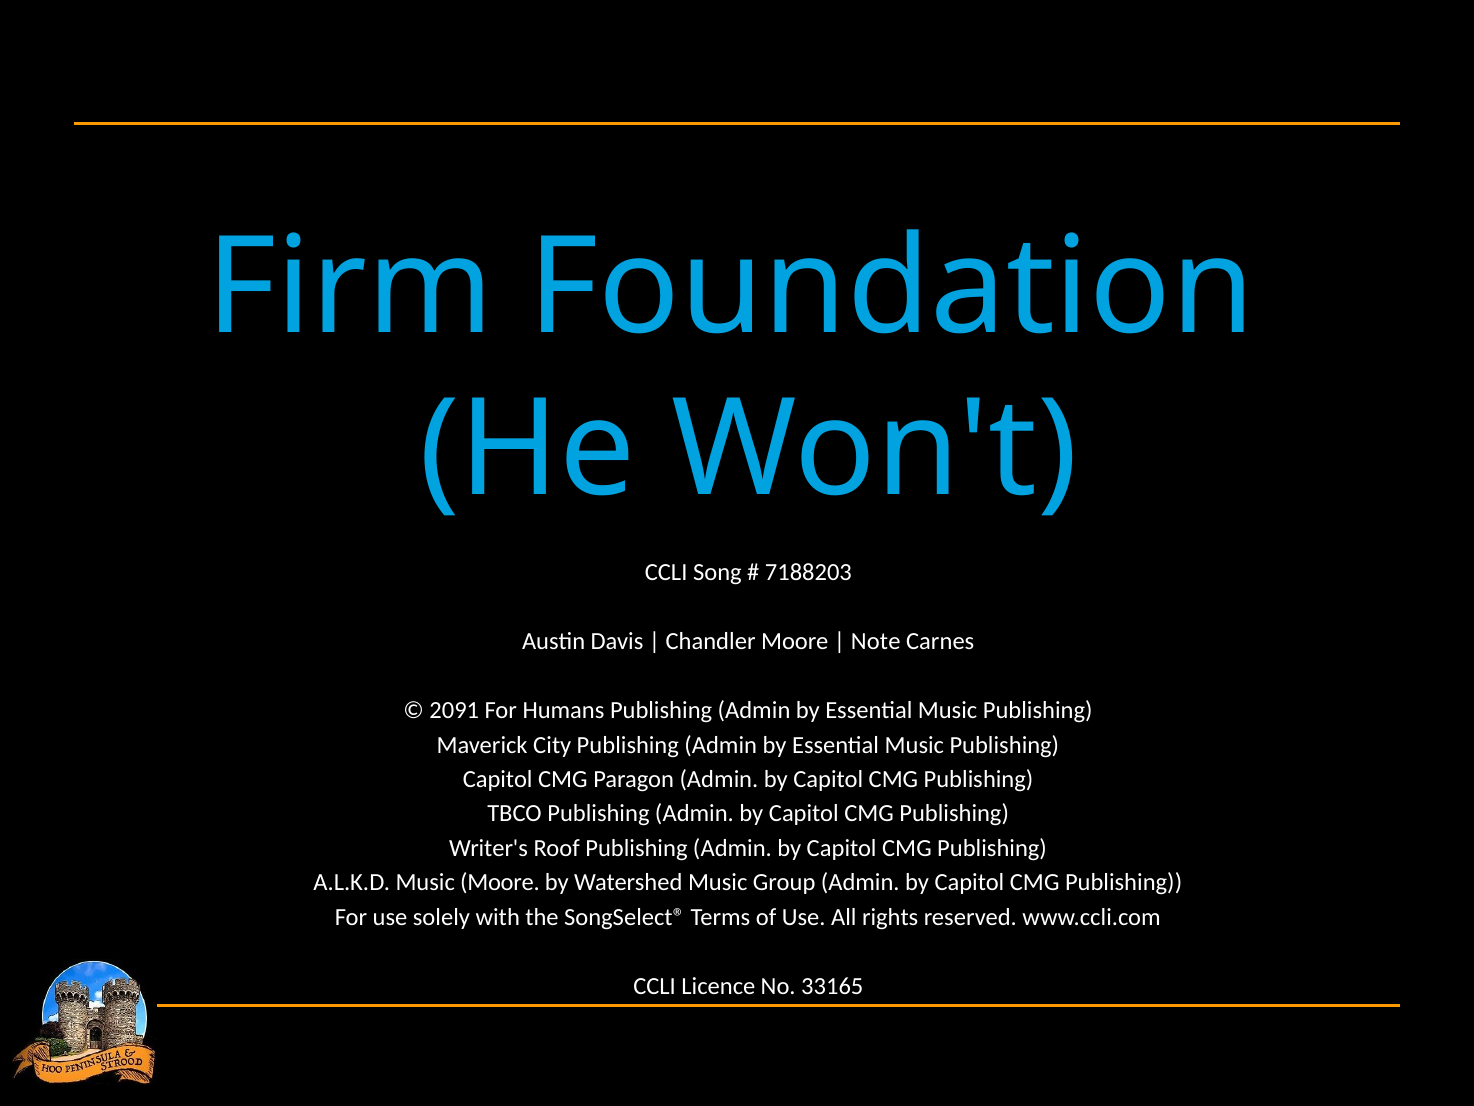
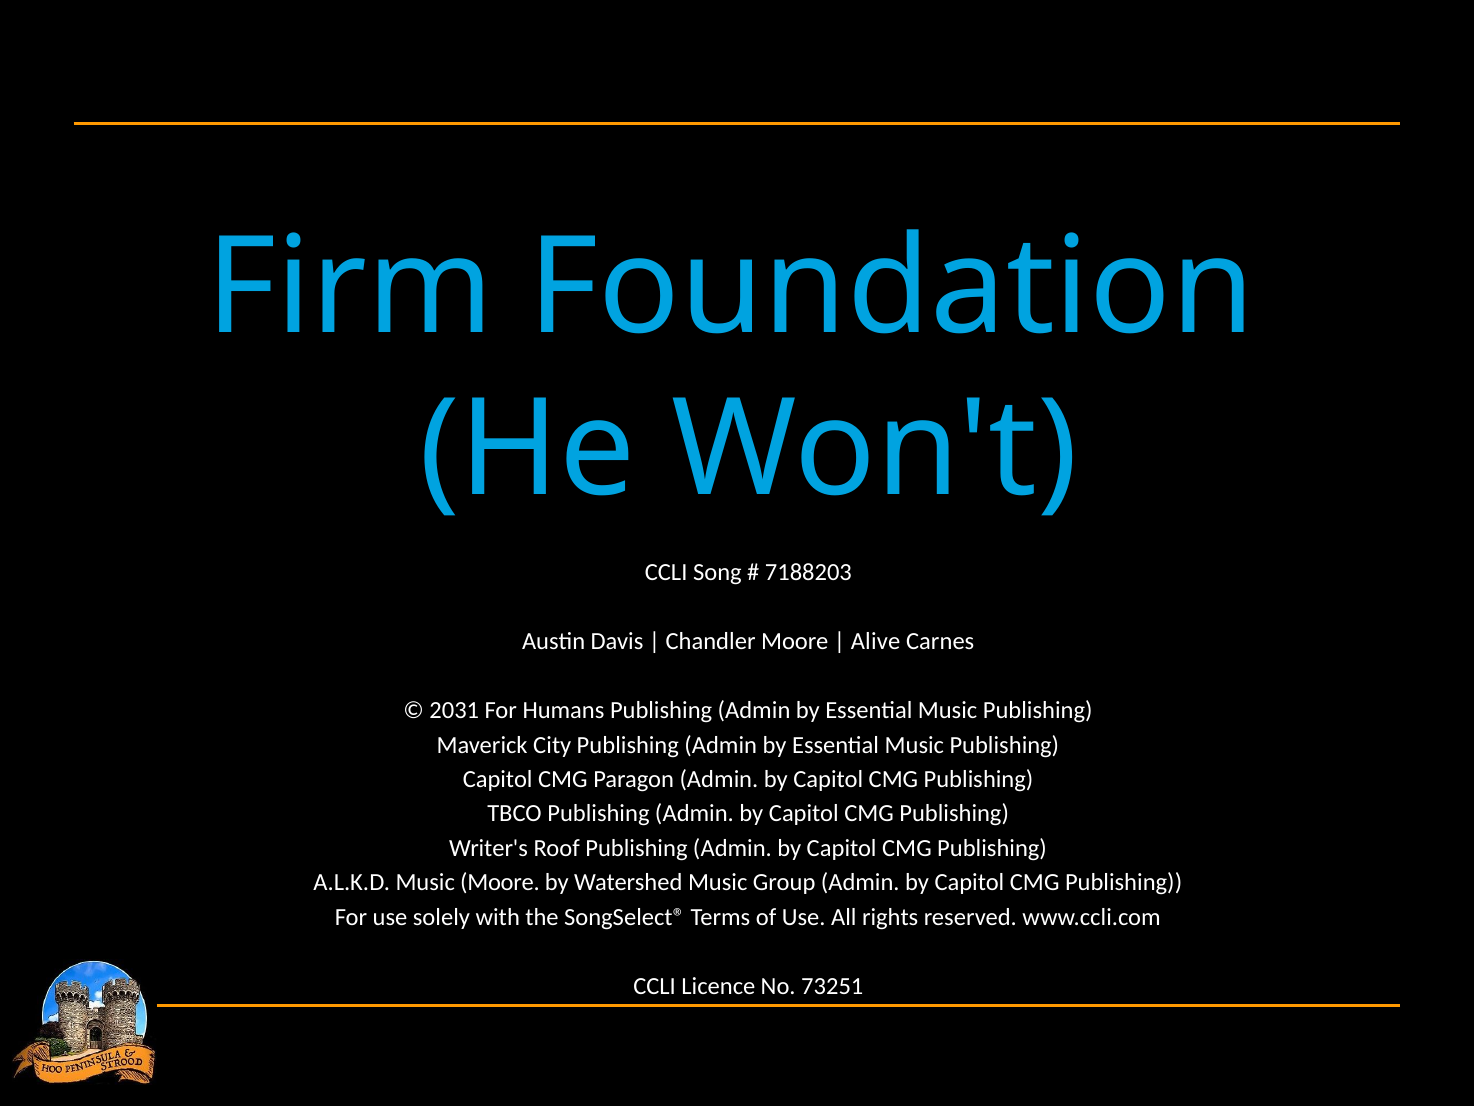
Note: Note -> Alive (876, 641)
2091: 2091 -> 2031 (454, 710)
33165: 33165 -> 73251 (832, 986)
